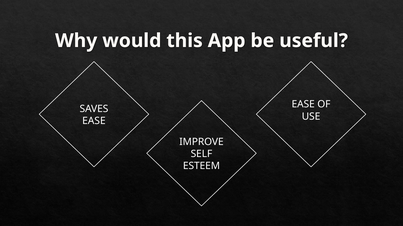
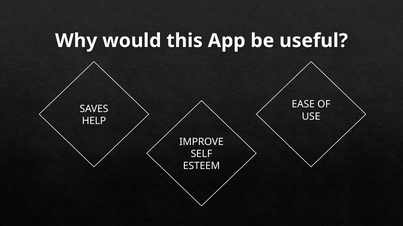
EASE: EASE -> HELP (94, 121)
